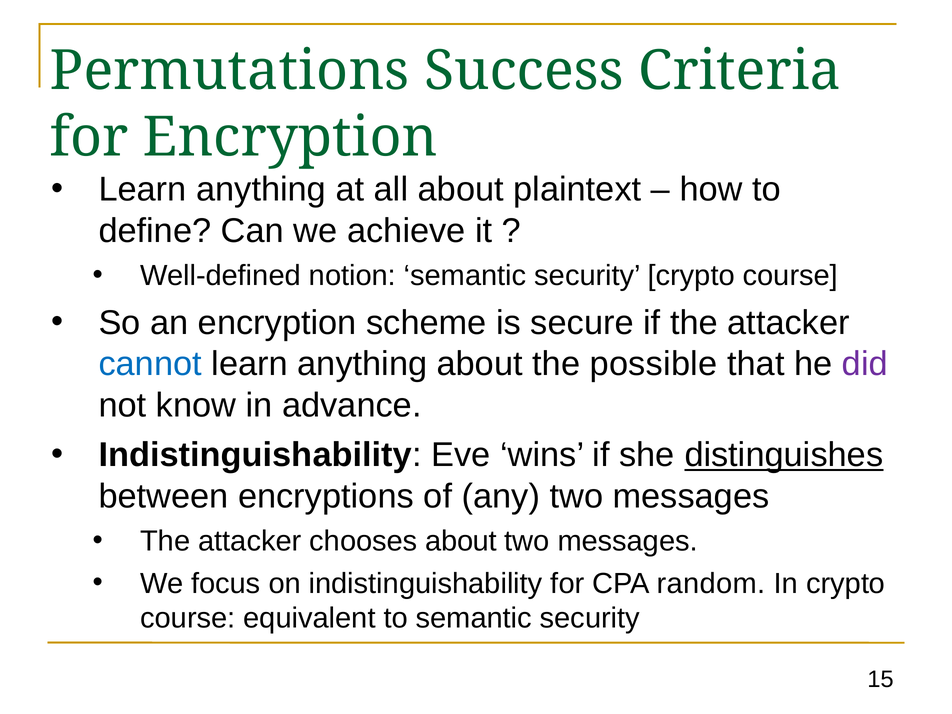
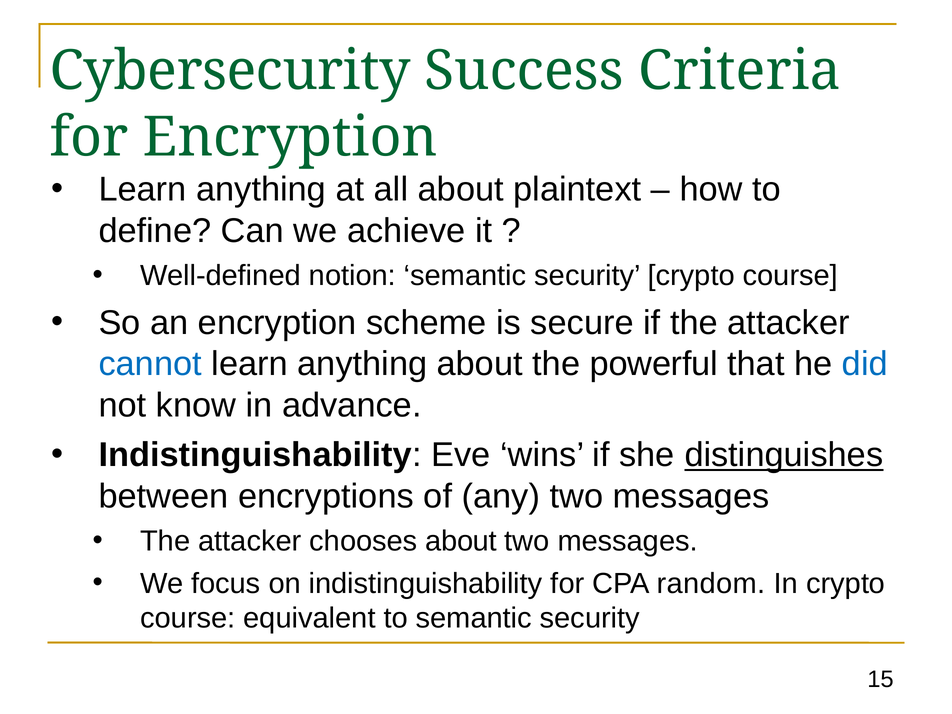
Permutations: Permutations -> Cybersecurity (230, 71)
possible: possible -> powerful (654, 364)
did colour: purple -> blue (865, 364)
